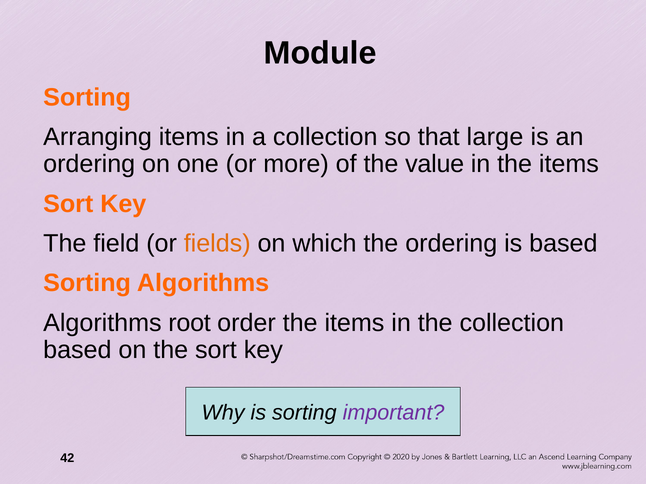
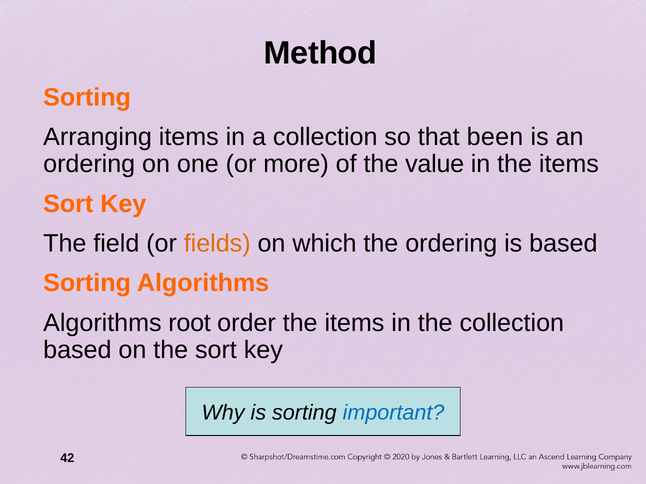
Module: Module -> Method (320, 53)
large: large -> been (495, 137)
important colour: purple -> blue (394, 413)
